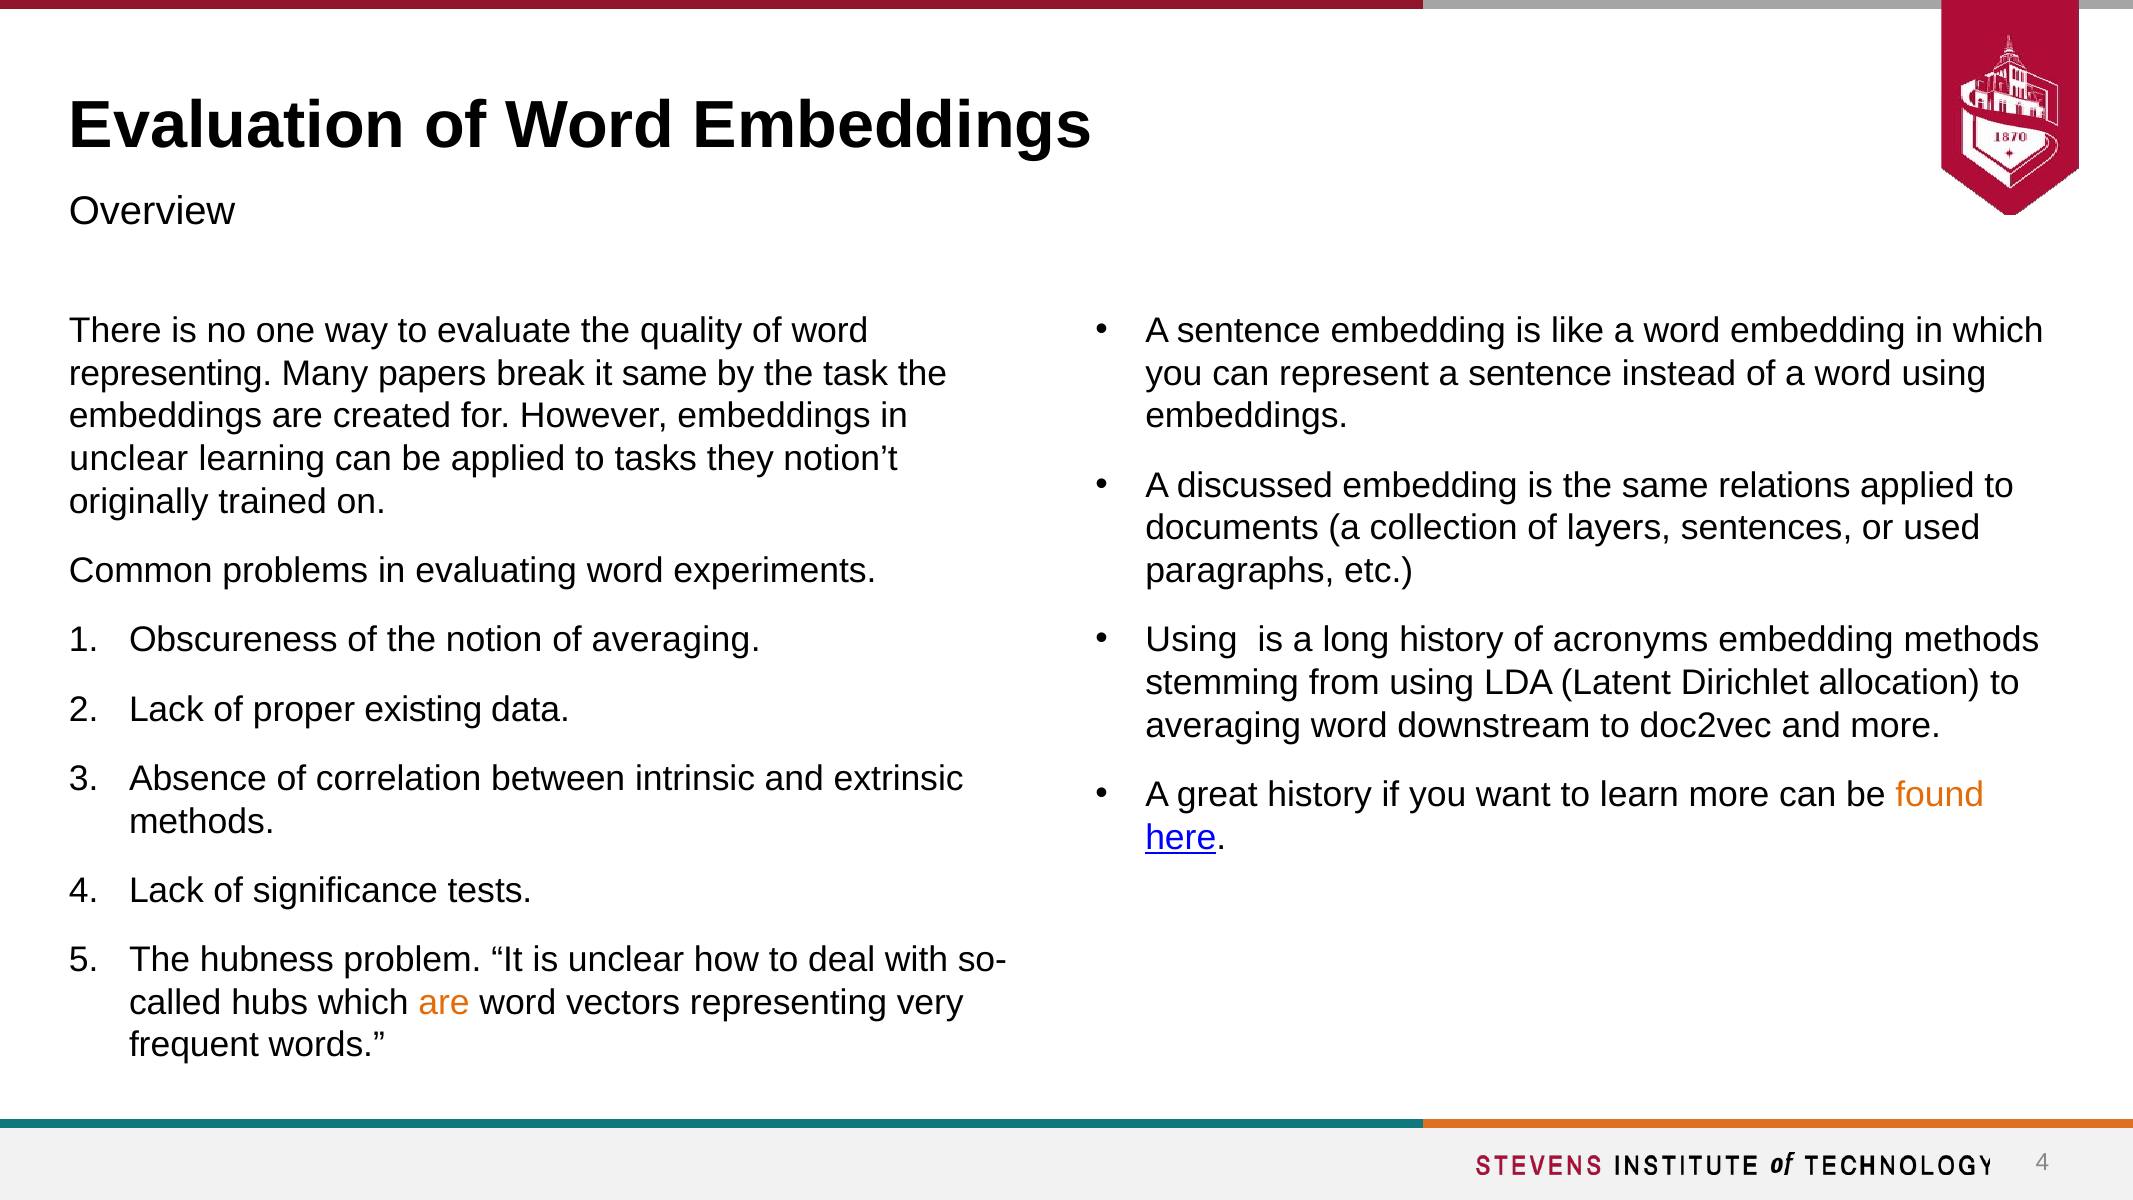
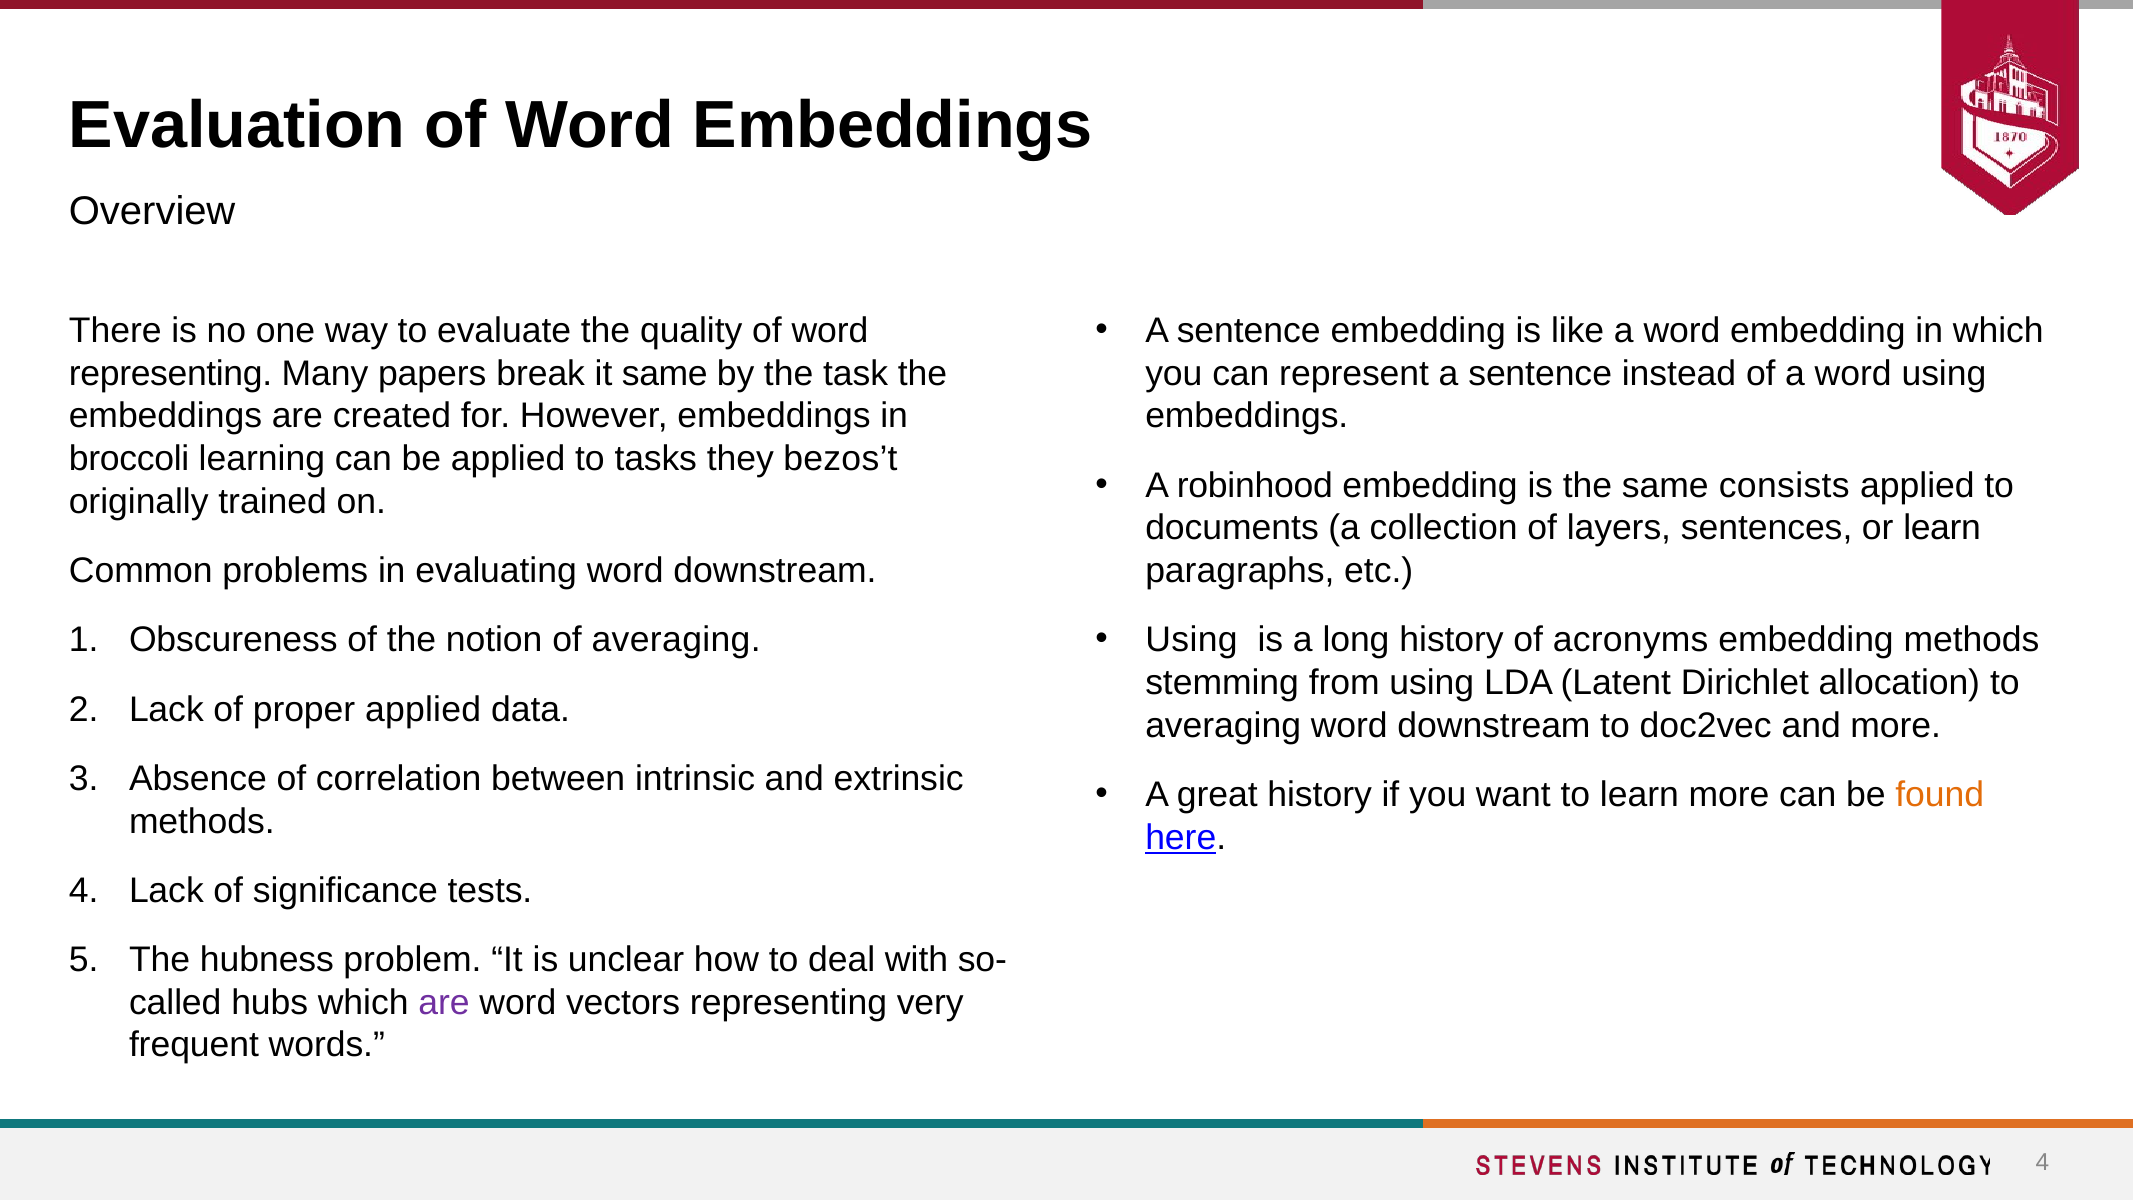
unclear: unclear -> broccoli (129, 459)
notion’t: notion’t -> bezos’t (840, 459)
discussed: discussed -> robinhood (1255, 486)
relations: relations -> consists (1784, 486)
or used: used -> learn (1942, 528)
evaluating word experiments: experiments -> downstream (775, 571)
proper existing: existing -> applied (423, 709)
are colour: orange -> purple (444, 1003)
